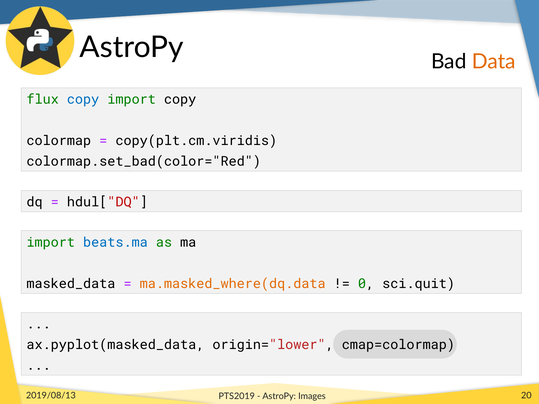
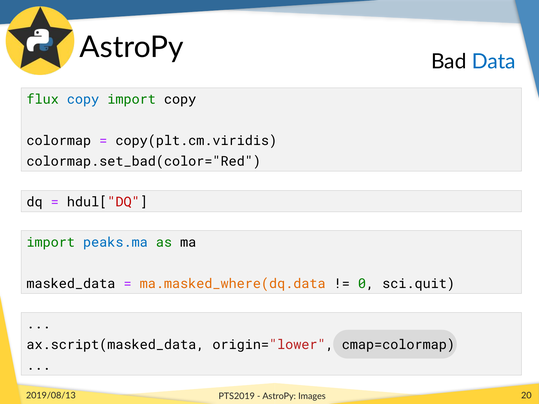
Data colour: orange -> blue (494, 61)
beats.ma: beats.ma -> peaks.ma (115, 242)
ax.pyplot(masked_data: ax.pyplot(masked_data -> ax.script(masked_data (115, 345)
